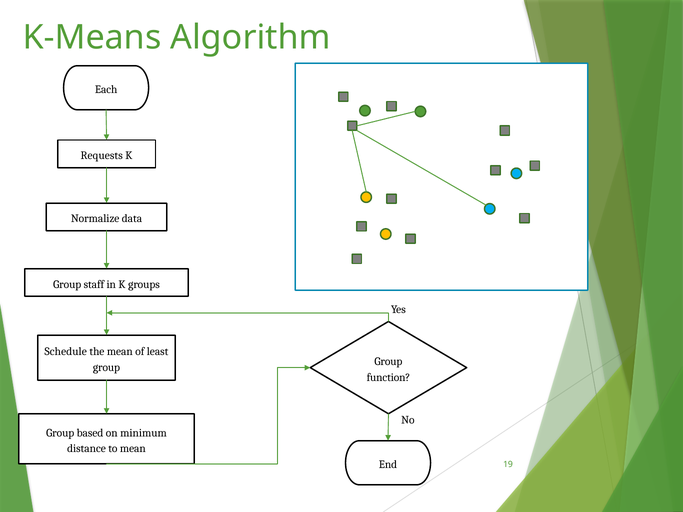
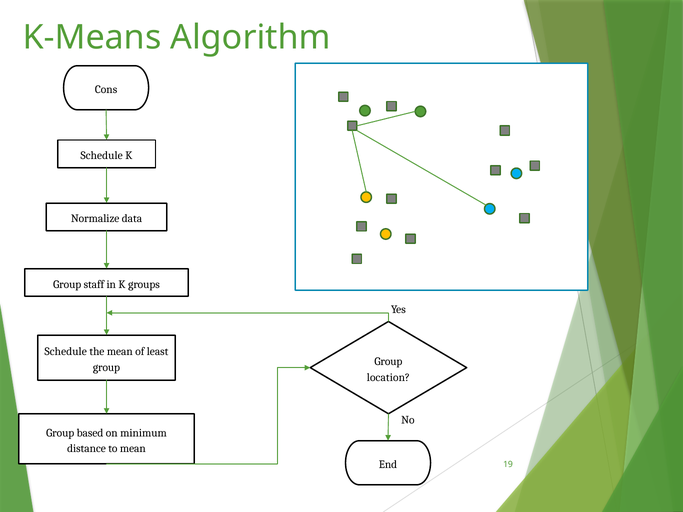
Each: Each -> Cons (106, 90)
Requests: Requests -> Schedule (102, 156)
function: function -> location (388, 377)
